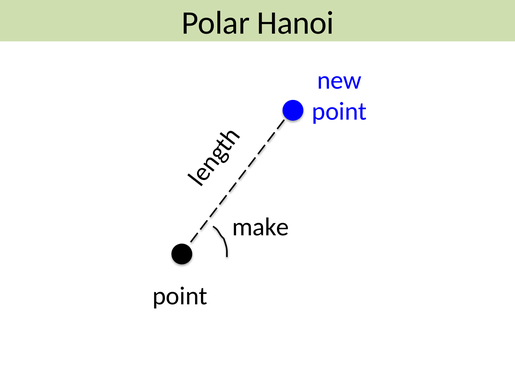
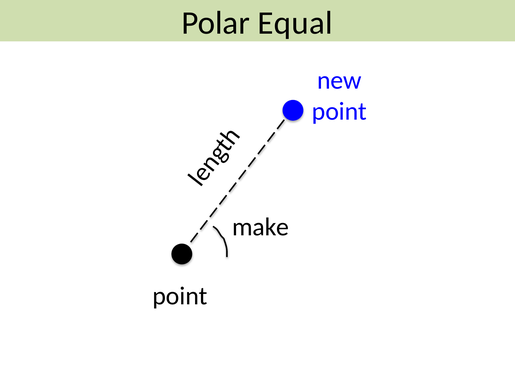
Hanoi: Hanoi -> Equal (295, 23)
